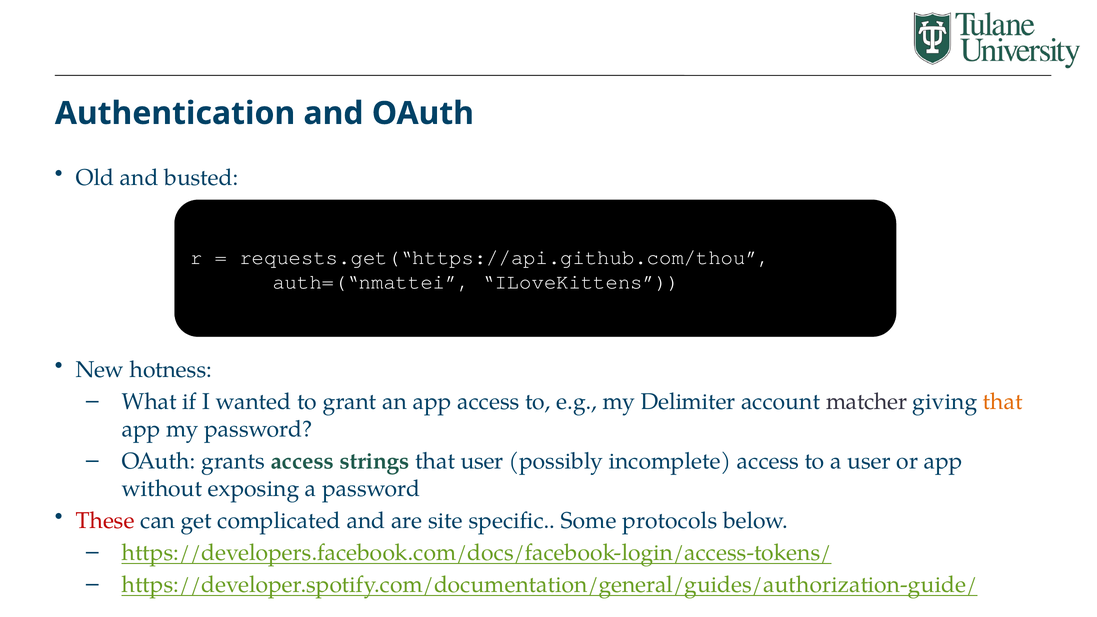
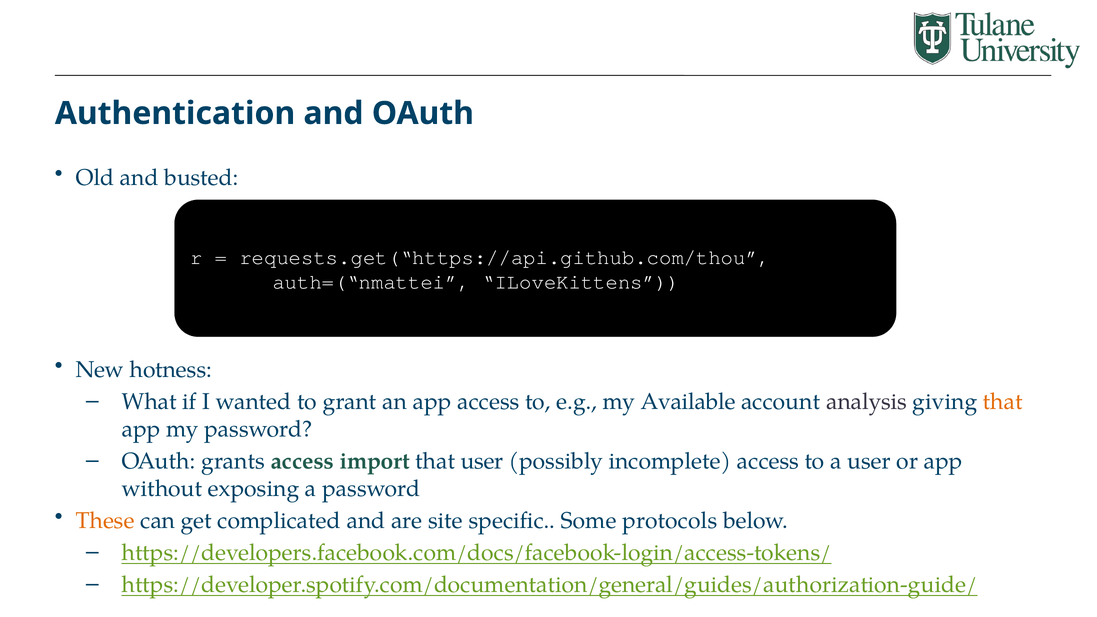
Delimiter: Delimiter -> Available (688, 402)
matcher: matcher -> analysis (867, 402)
strings: strings -> import (375, 461)
These colour: red -> orange (105, 521)
